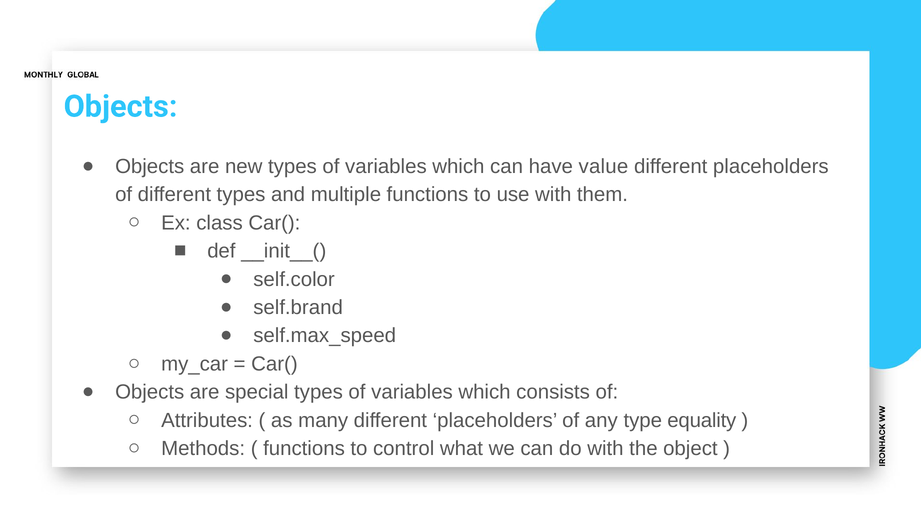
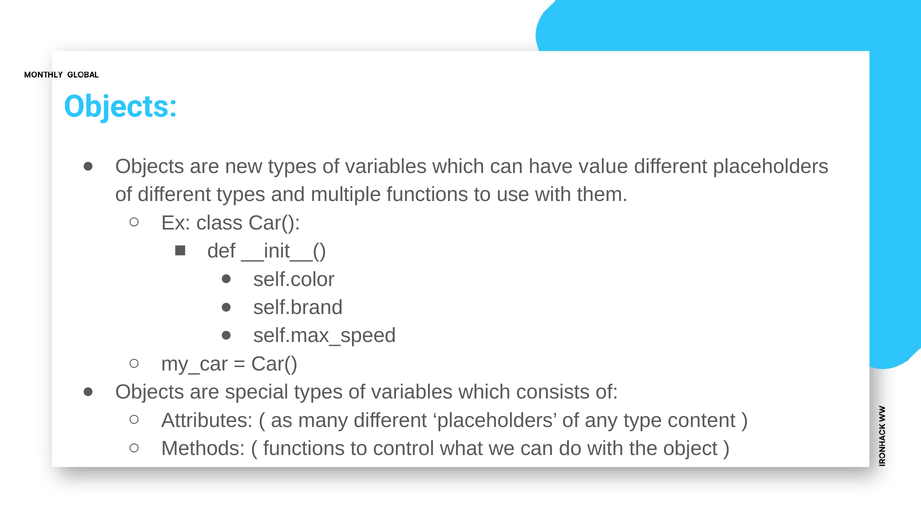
equality: equality -> content (702, 420)
